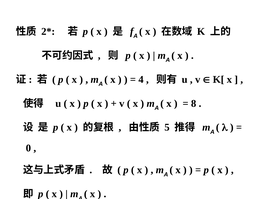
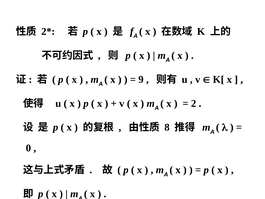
4: 4 -> 9 (141, 79)
8: 8 -> 2 (194, 103)
5: 5 -> 8 (167, 127)
